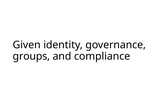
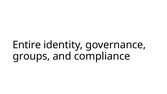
Given: Given -> Entire (27, 45)
